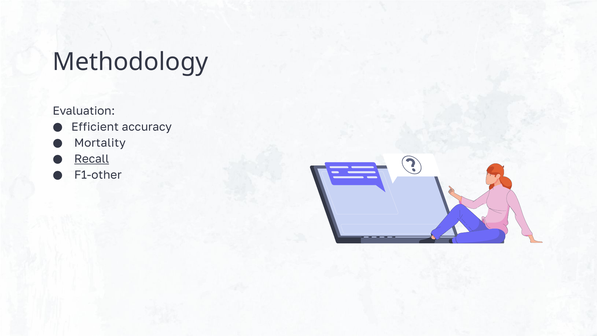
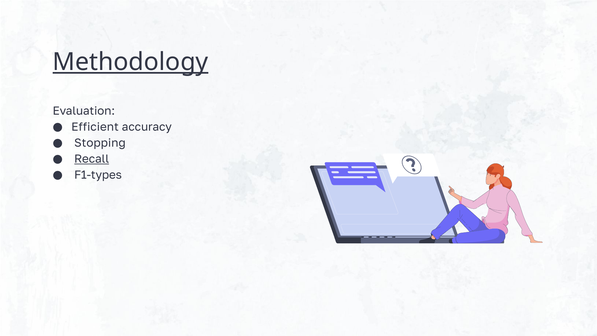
Methodology underline: none -> present (130, 62)
Mortality: Mortality -> Stopping (100, 143)
F1-other: F1-other -> F1-types (98, 175)
